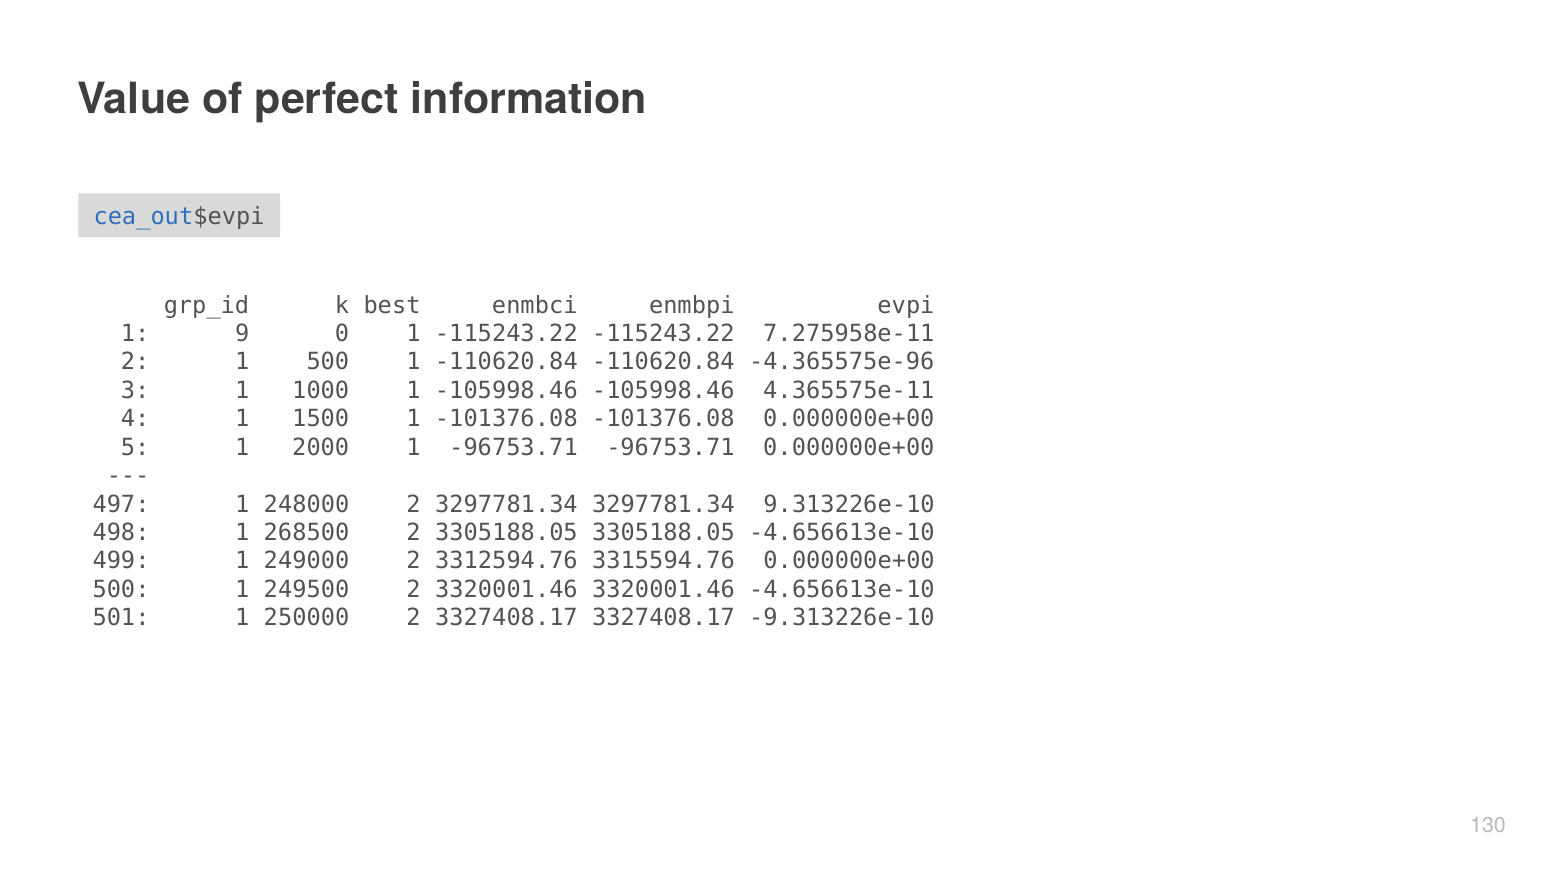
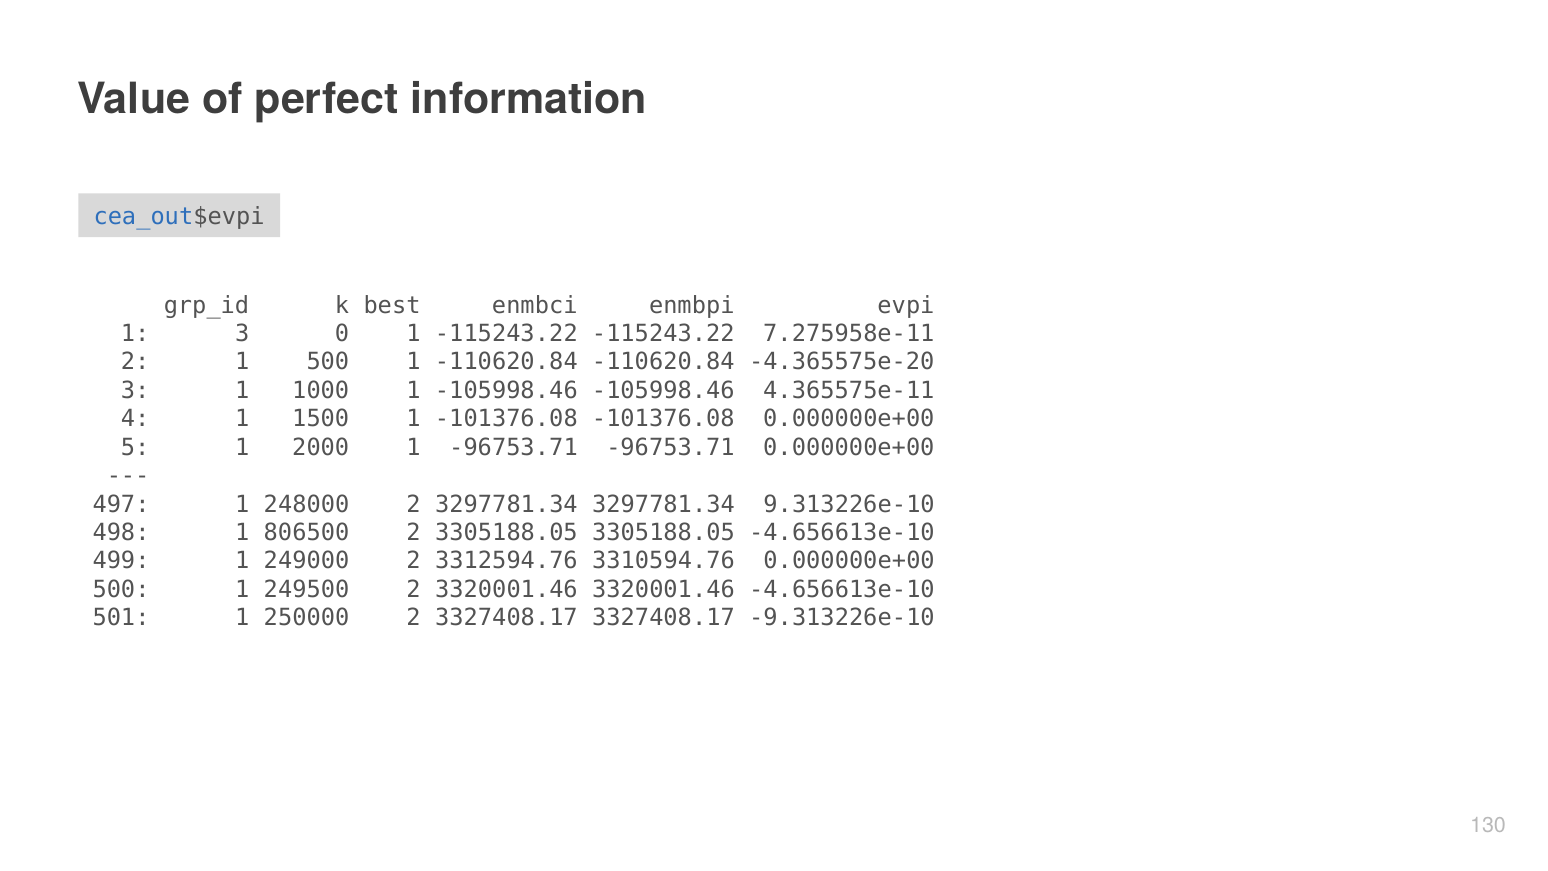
1 9: 9 -> 3 (242, 334)
-4.365575e-96: -4.365575e-96 -> -4.365575e-20 (842, 362)
268500: 268500 -> 806500 (307, 532)
3315594.76: 3315594.76 -> 3310594.76 (663, 561)
